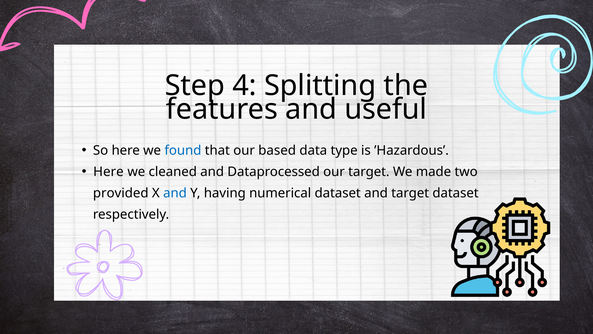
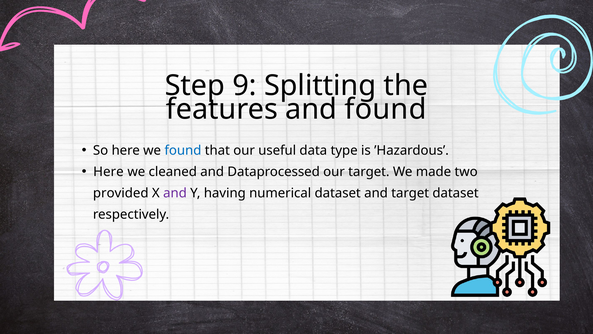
4: 4 -> 9 (245, 86)
and useful: useful -> found (386, 109)
based: based -> useful (277, 150)
and colour: blue -> purple (175, 193)
